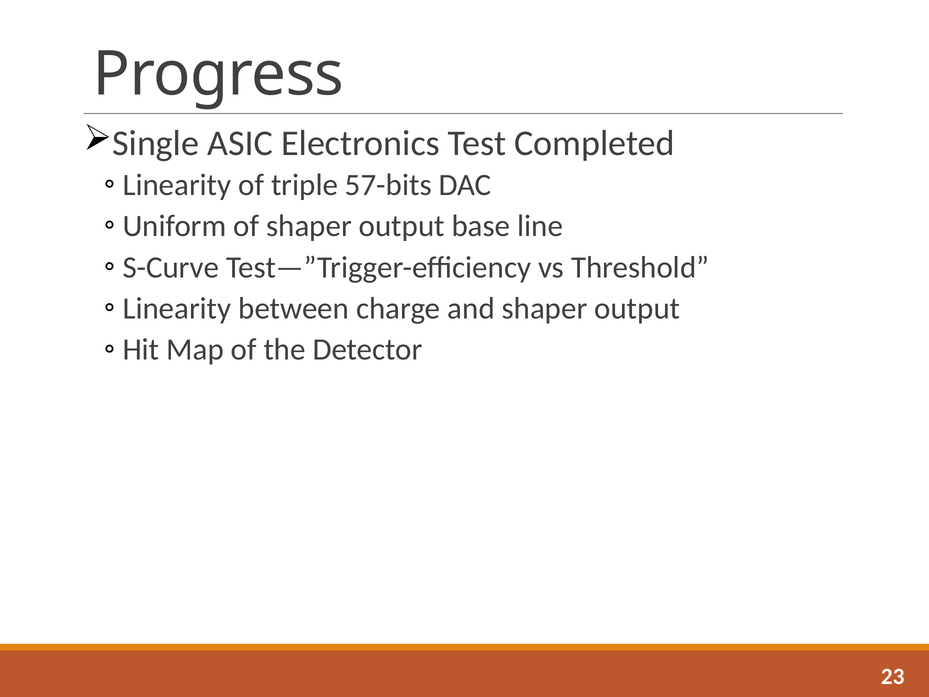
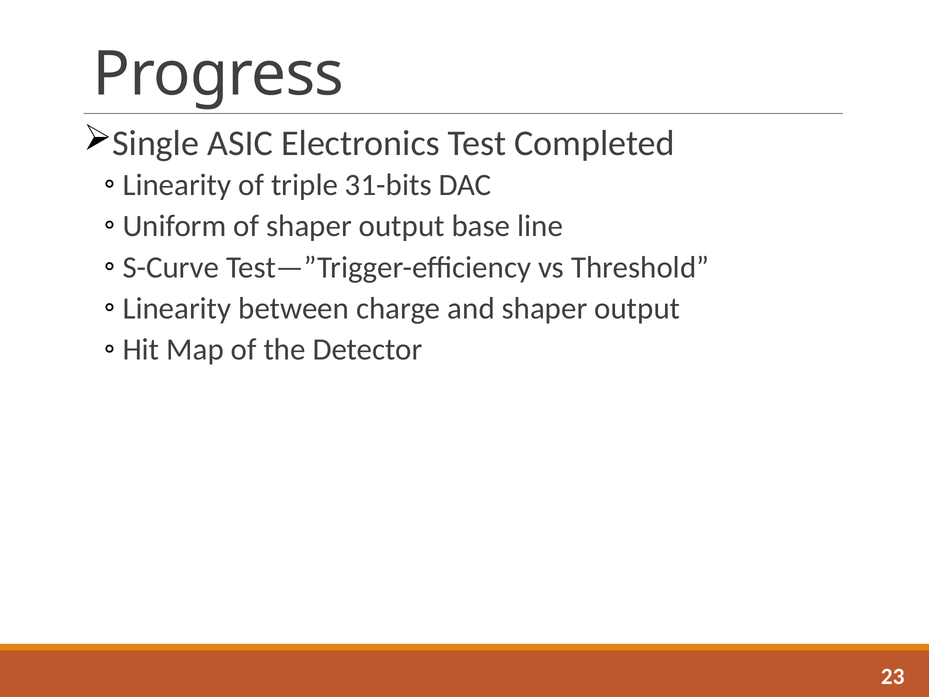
57-bits: 57-bits -> 31-bits (388, 185)
